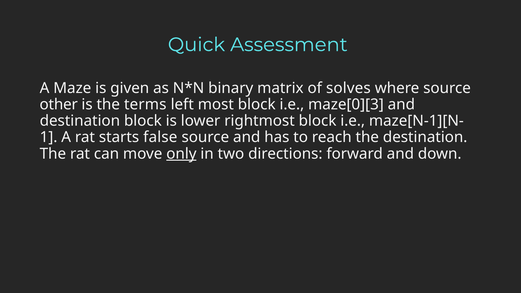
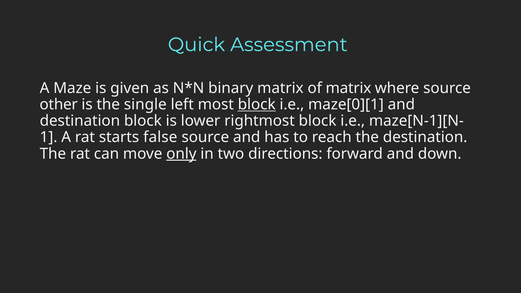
of solves: solves -> matrix (349, 88)
terms: terms -> single (145, 105)
block underline: none -> present (257, 105)
maze[0][3: maze[0][3 -> maze[0][1 (346, 105)
